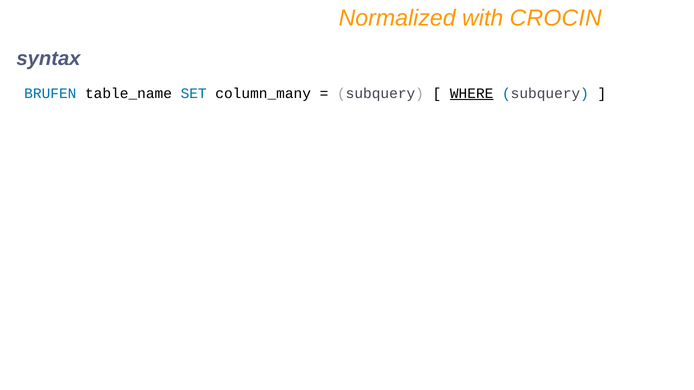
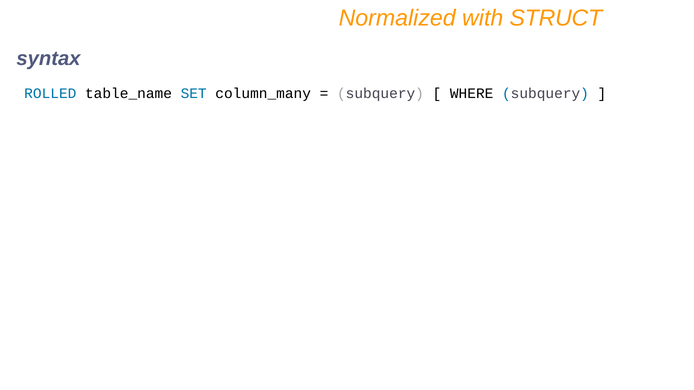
CROCIN: CROCIN -> STRUCT (556, 18)
BRUFEN: BRUFEN -> ROLLED (50, 93)
WHERE underline: present -> none (472, 93)
